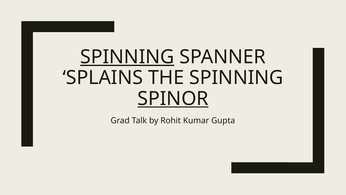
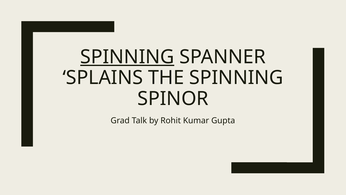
SPINOR underline: present -> none (173, 98)
